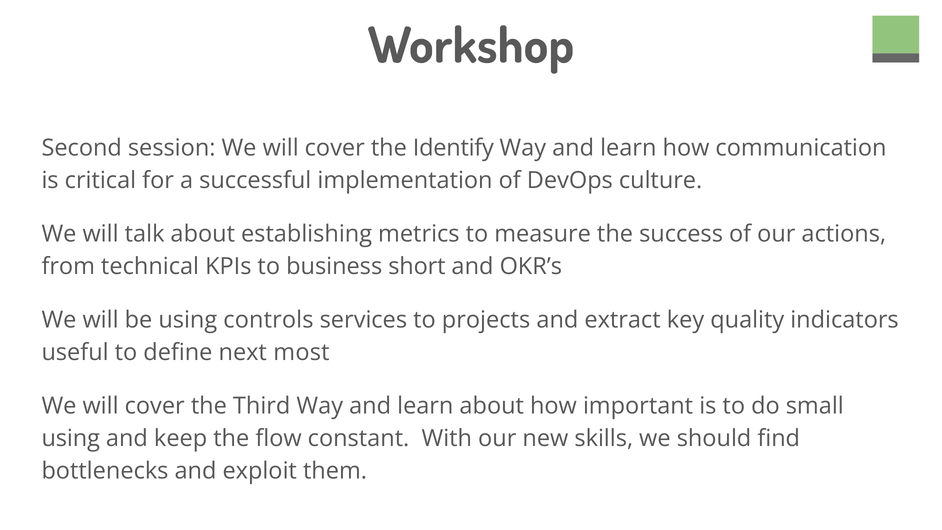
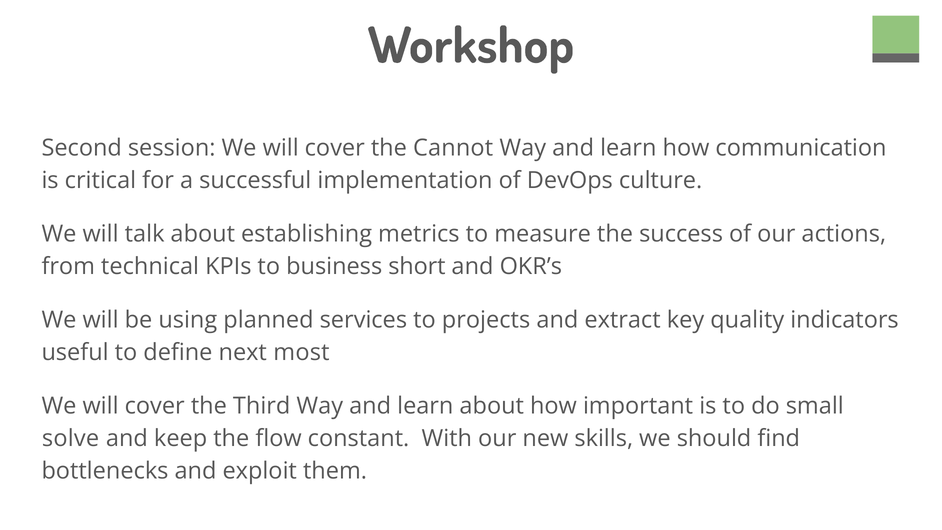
Identify: Identify -> Cannot (453, 148)
controls: controls -> planned (268, 320)
using: using -> solve (71, 438)
